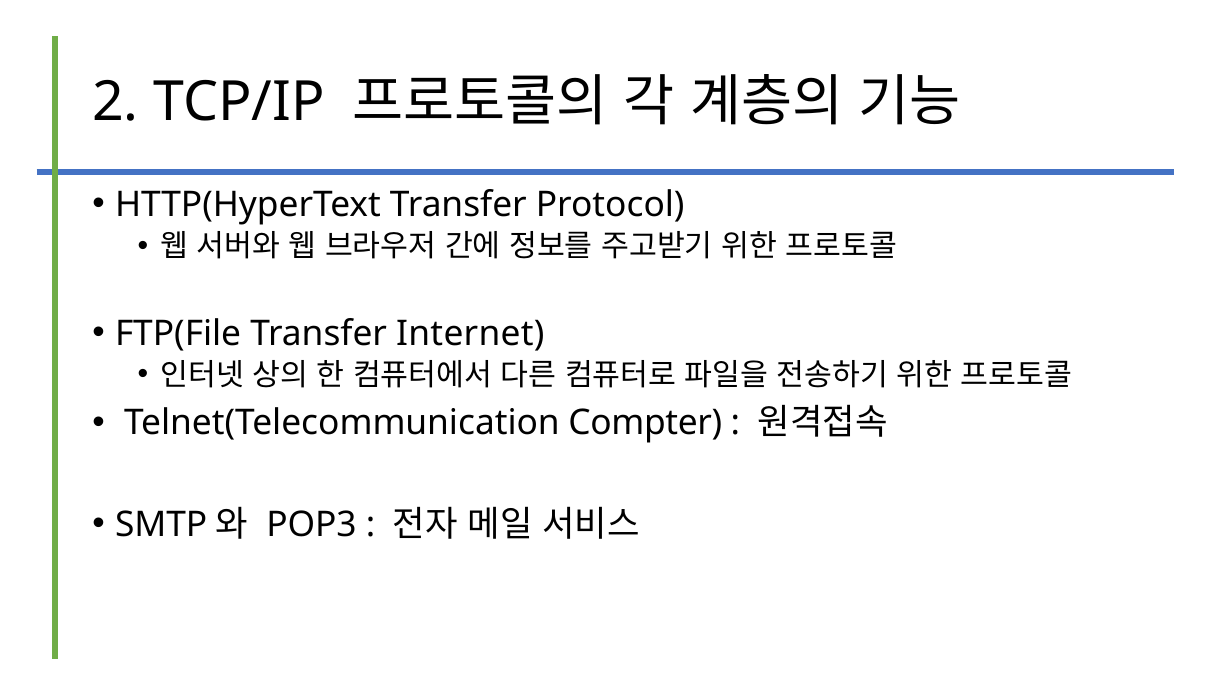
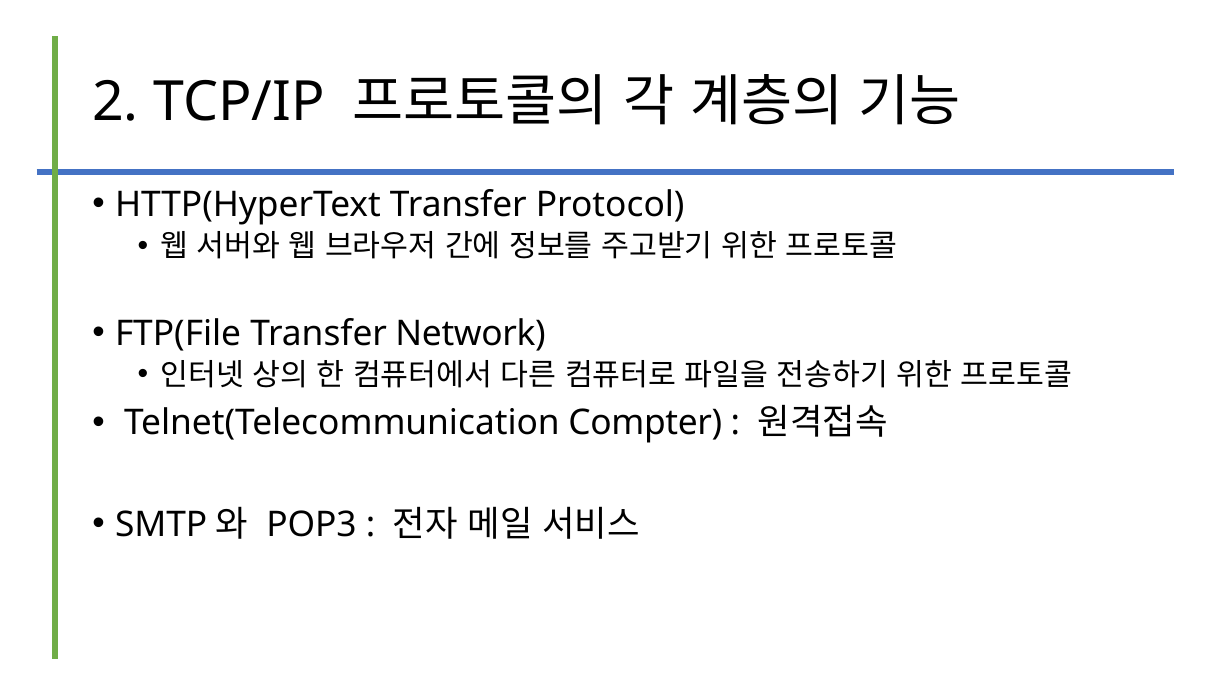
Internet: Internet -> Network (471, 333)
